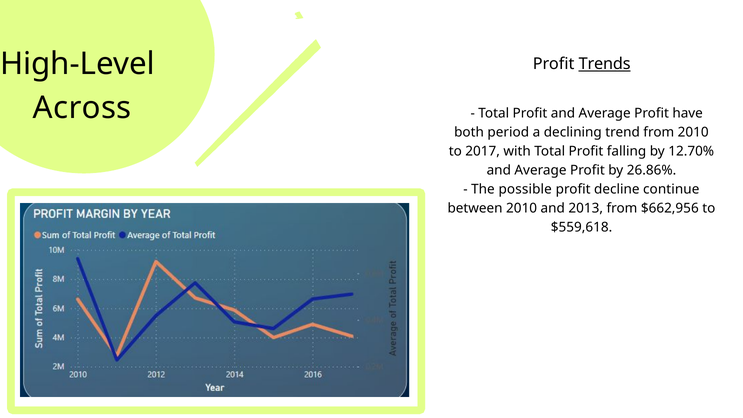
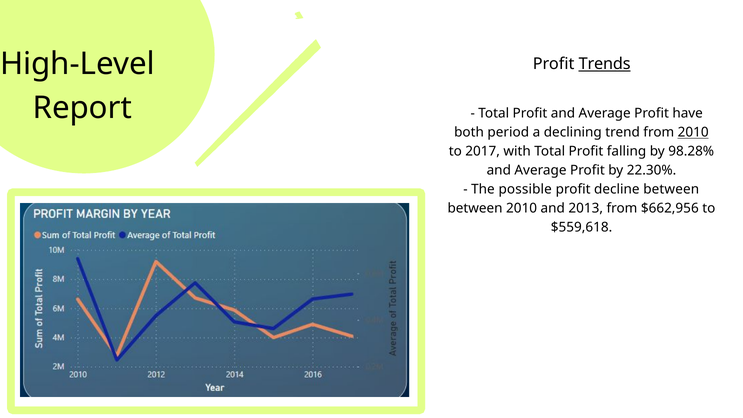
Across: Across -> Report (82, 108)
2010 underline: none -> present (693, 132)
12.70%: 12.70% -> 98.28% (691, 151)
26.86%: 26.86% -> 22.30% (652, 170)
decline continue: continue -> between (671, 189)
